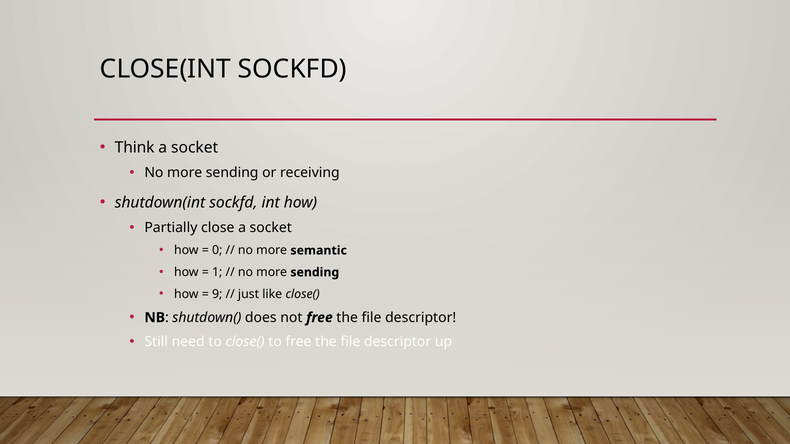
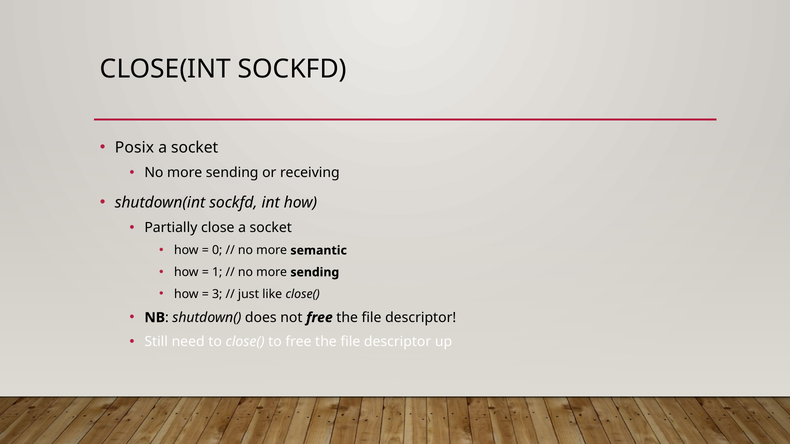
Think: Think -> Posix (134, 148)
9: 9 -> 3 (217, 294)
